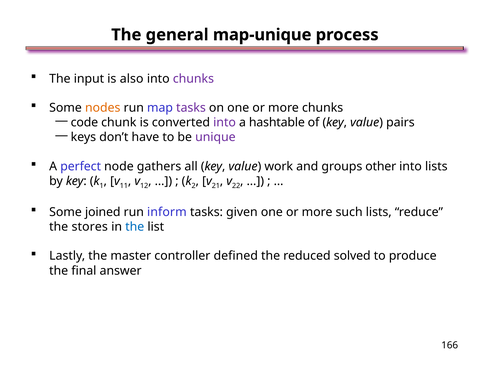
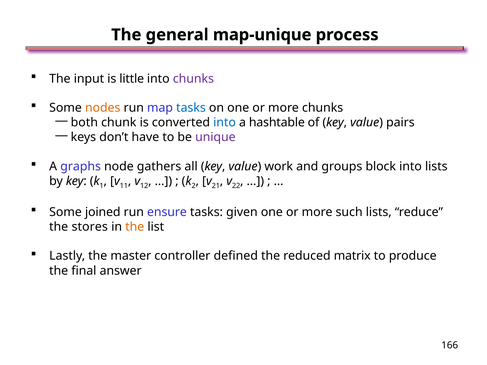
also: also -> little (132, 79)
tasks colour: purple -> blue (191, 108)
code: code -> both (84, 123)
into colour: purple -> blue (225, 123)
perfect: perfect -> graphs (81, 166)
other: other -> block (381, 166)
inform: inform -> ensure (167, 212)
the colour: blue -> orange (135, 227)
solved: solved -> matrix (352, 256)
